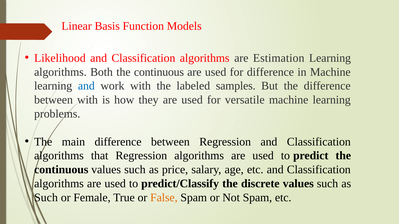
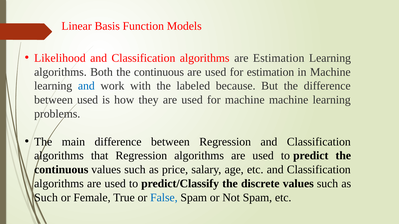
for difference: difference -> estimation (270, 72)
samples: samples -> because (236, 86)
between with: with -> used (88, 100)
for versatile: versatile -> machine (245, 100)
False colour: orange -> blue (164, 198)
